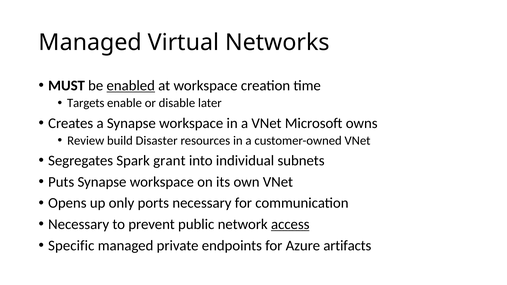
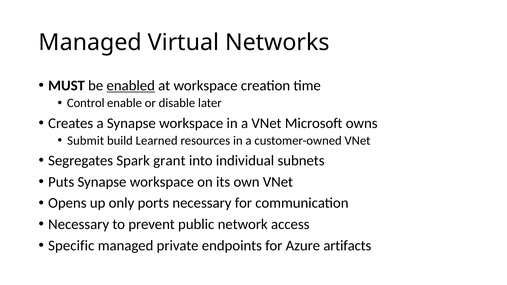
Targets: Targets -> Control (86, 103)
Review: Review -> Submit (86, 141)
Disaster: Disaster -> Learned (157, 141)
access underline: present -> none (290, 224)
